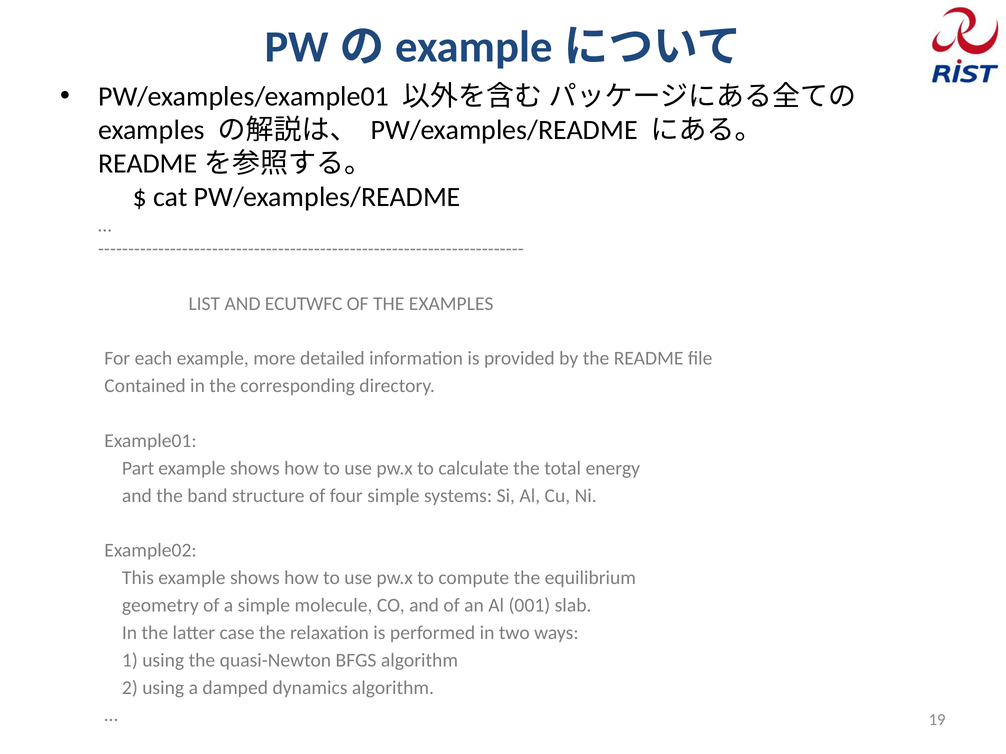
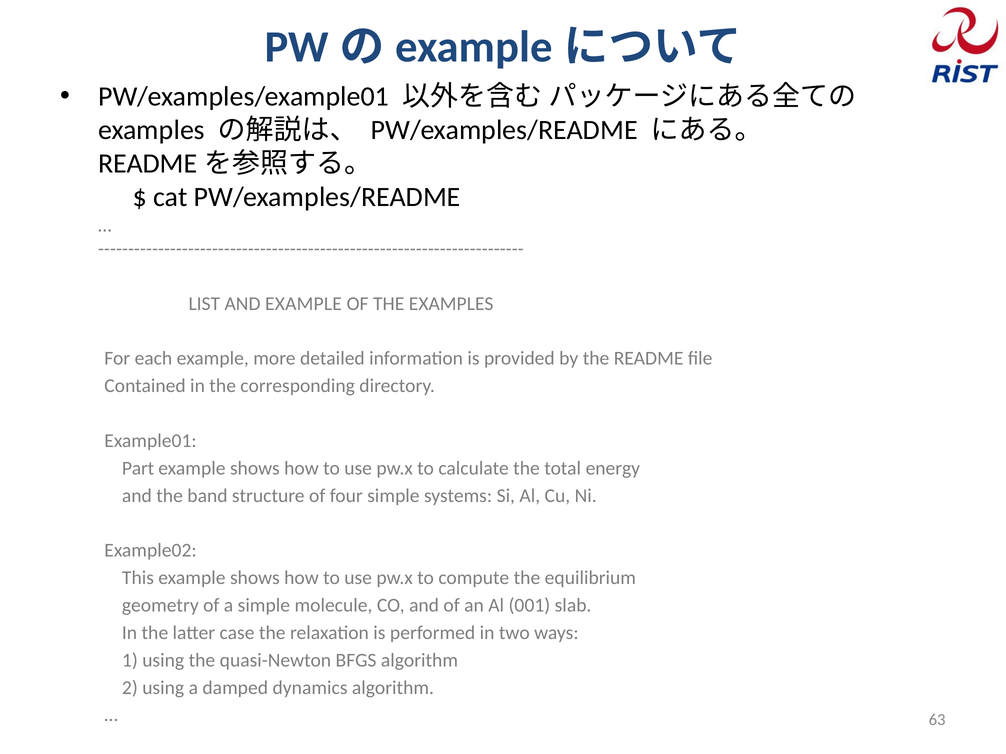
AND ECUTWFC: ECUTWFC -> EXAMPLE (303, 304)
19: 19 -> 63 (937, 720)
